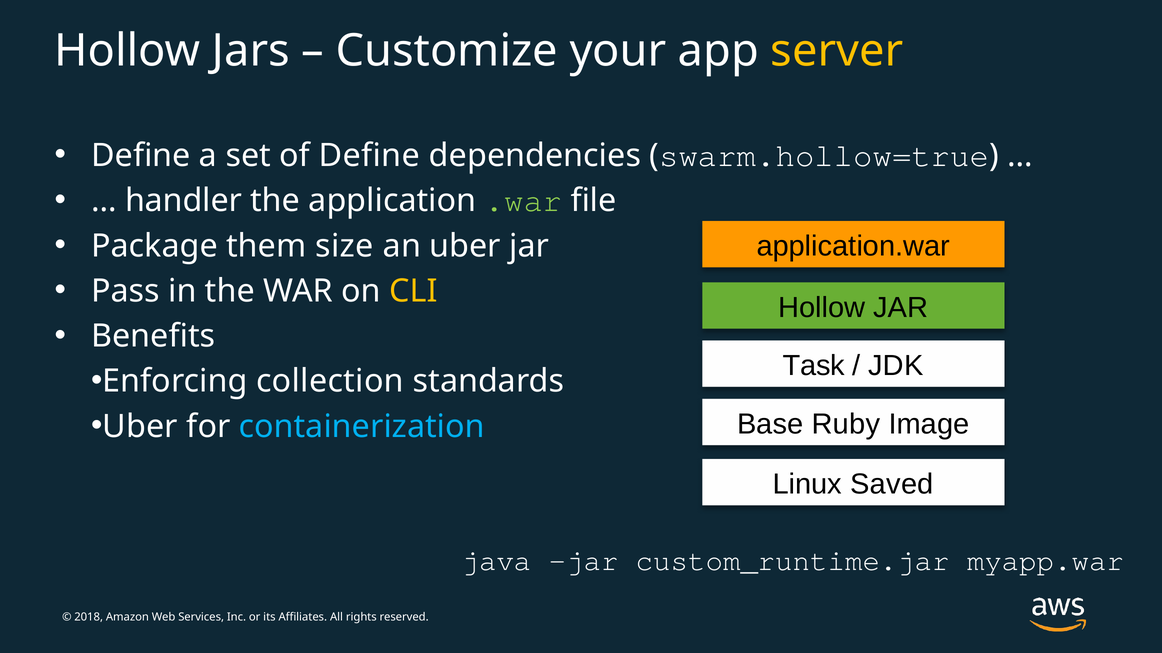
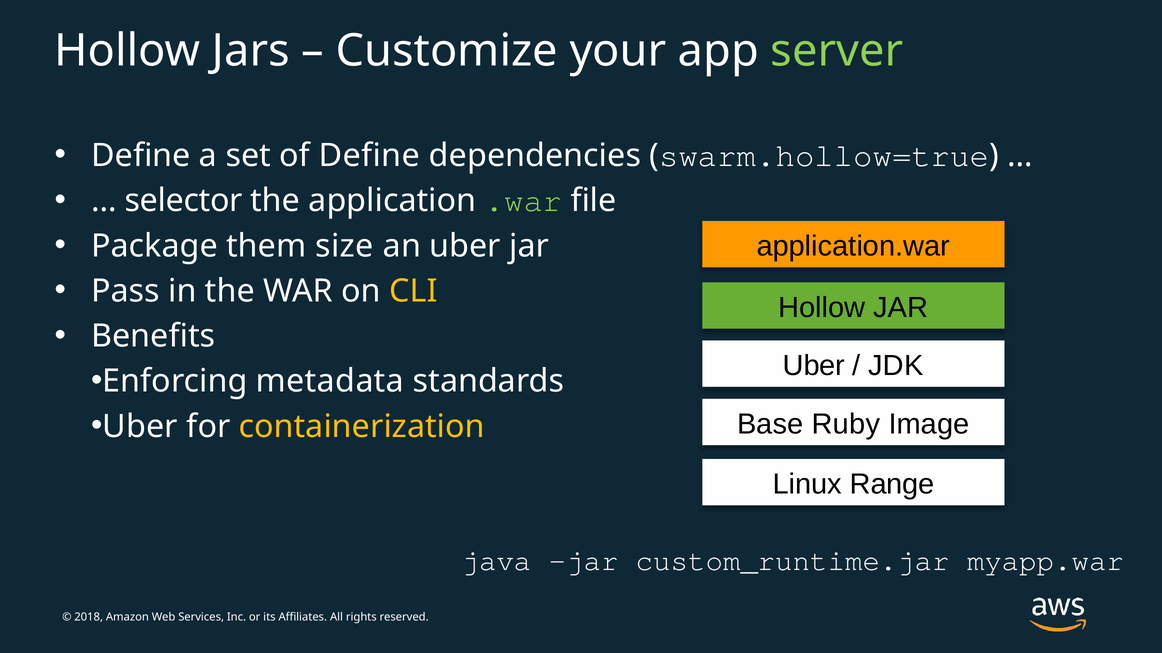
server colour: yellow -> light green (837, 51)
handler: handler -> selector (184, 201)
Task: Task -> Uber (814, 366)
collection: collection -> metadata (330, 382)
containerization colour: light blue -> yellow (362, 427)
Saved: Saved -> Range (892, 485)
